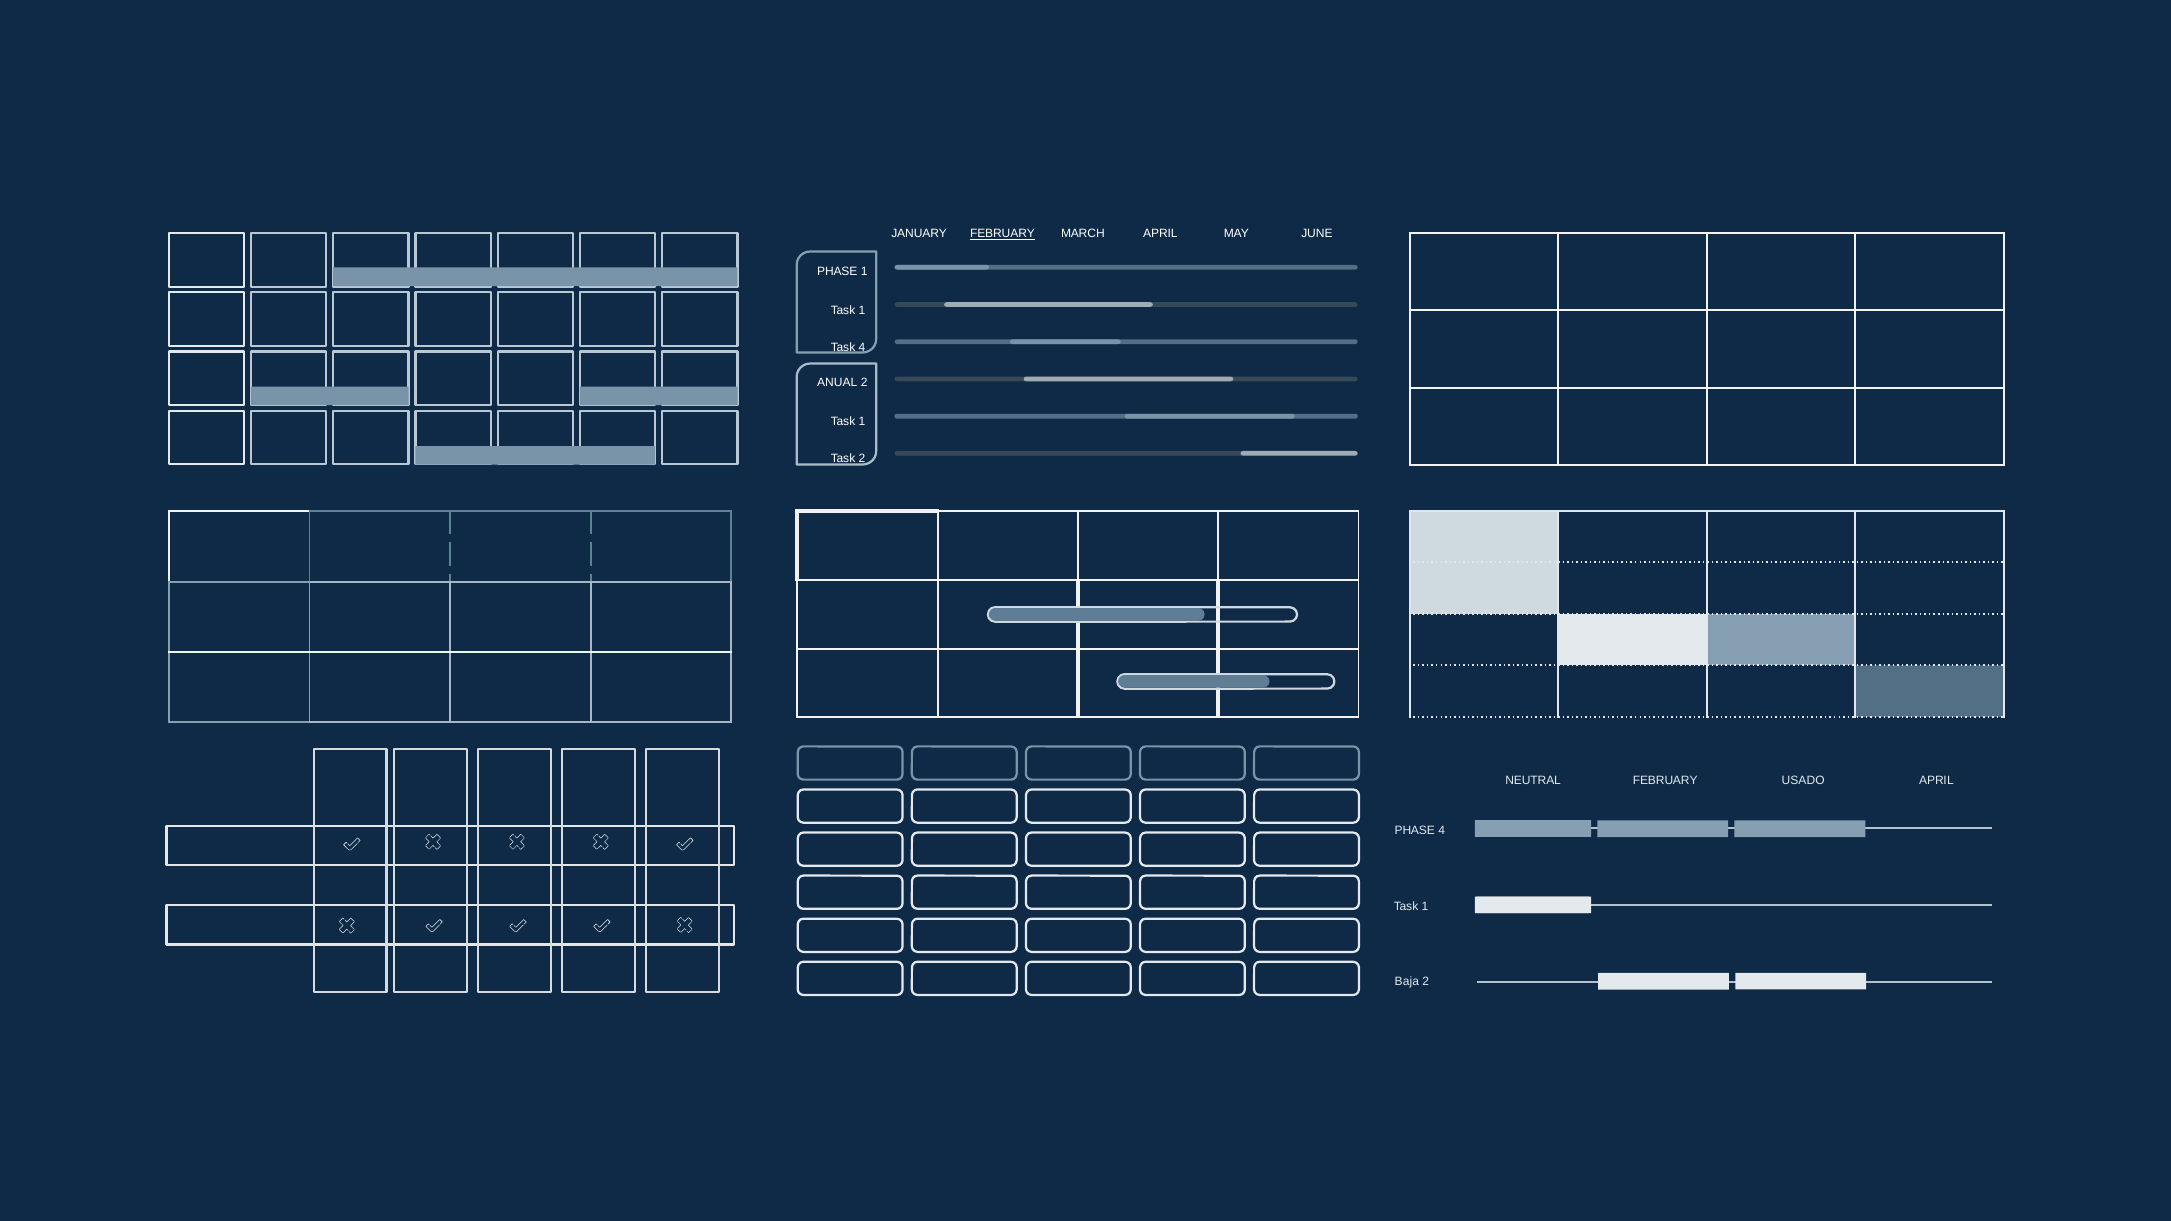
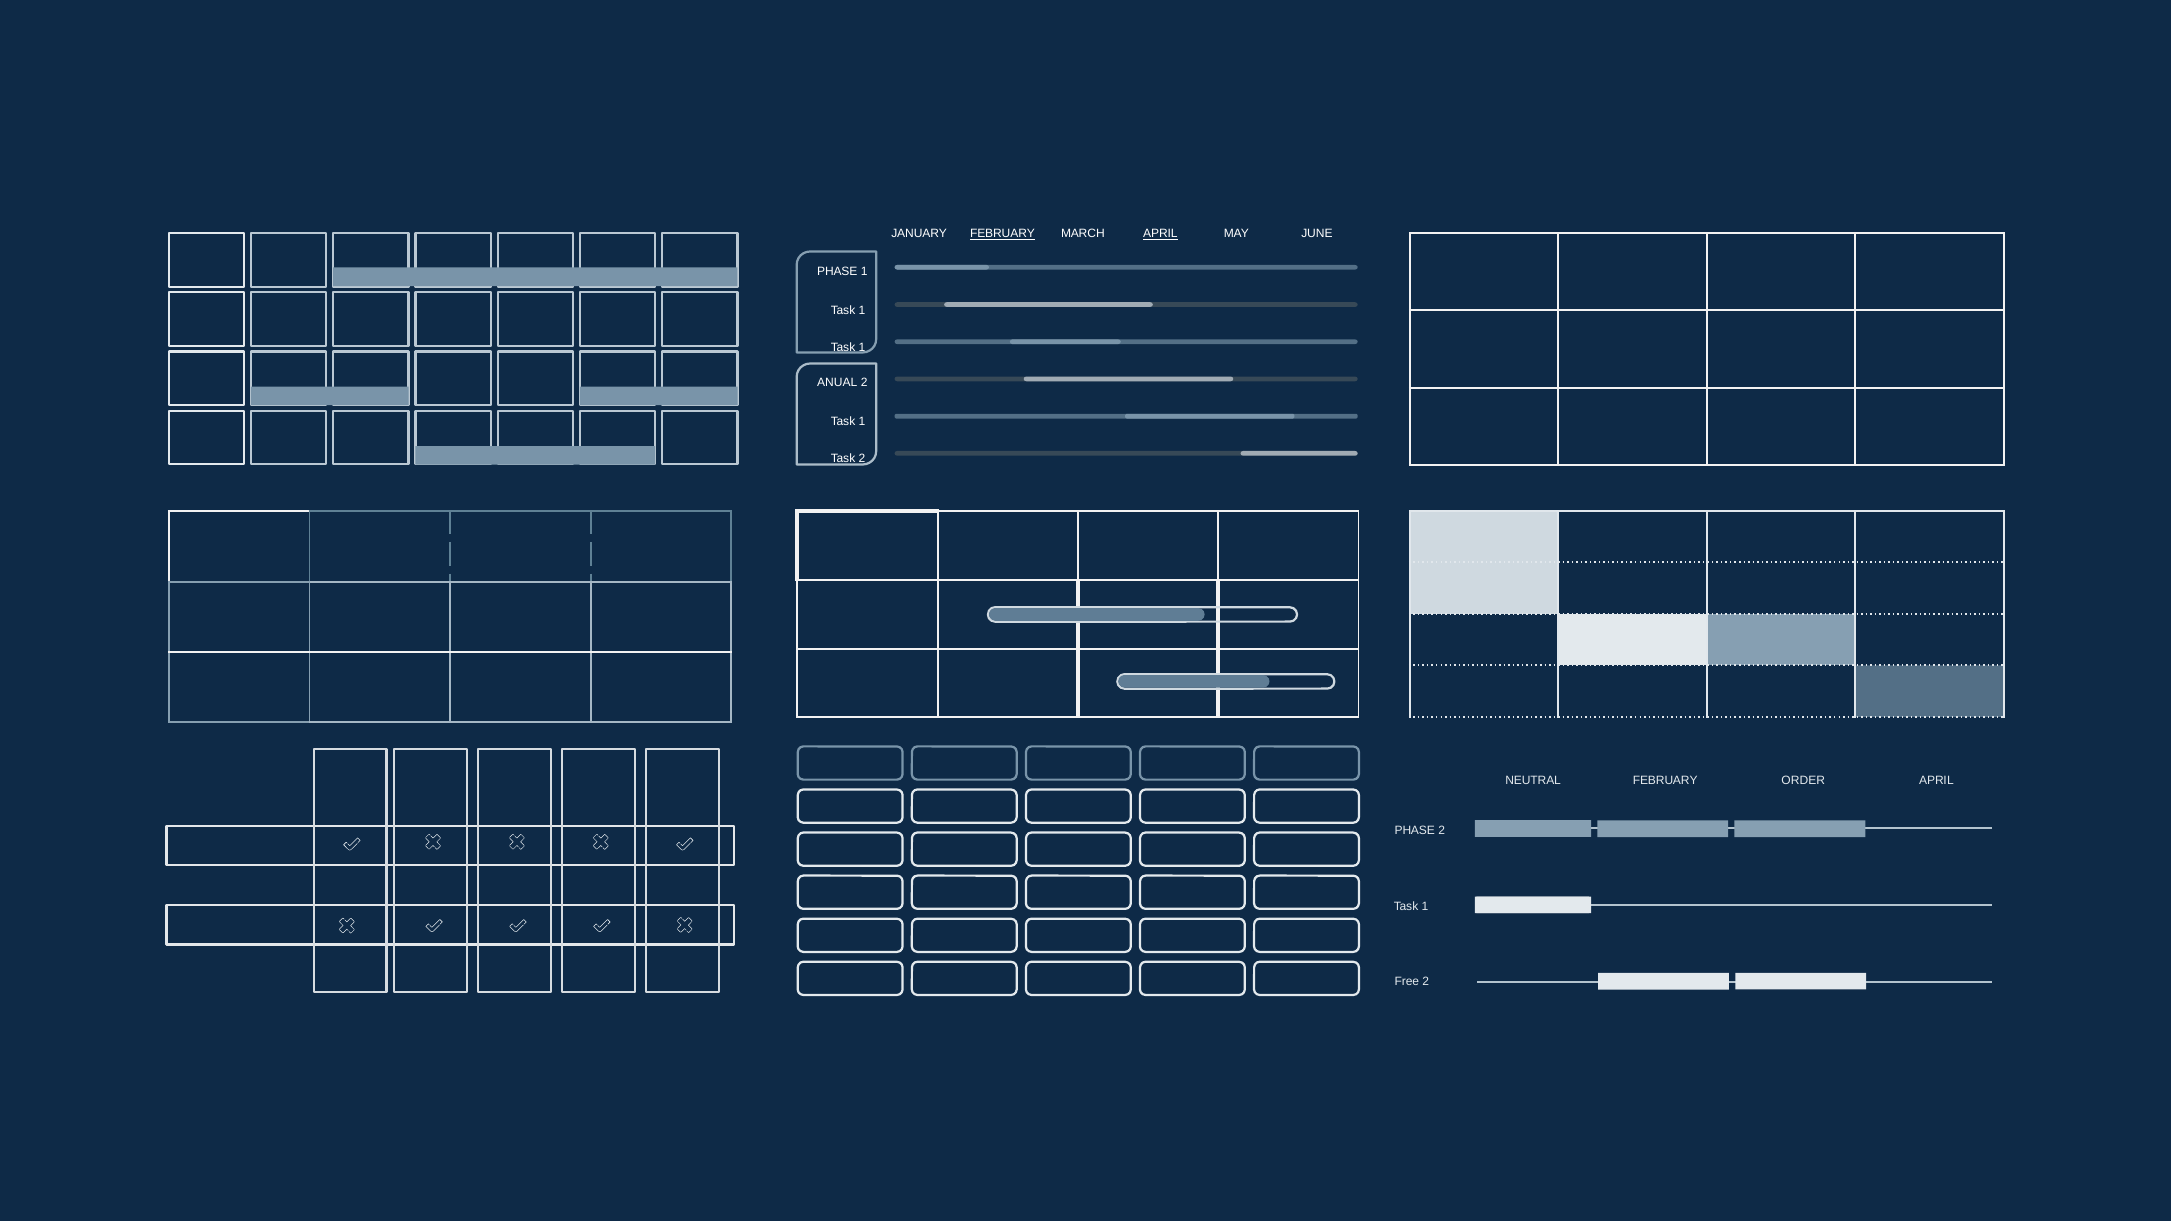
APRIL underline: none -> present (1160, 234)
4: 4 -> 1 (862, 347)
USADO: USADO -> ORDER (1803, 781)
PHASE 4: 4 -> 2 (1442, 831)
Baja: Baja -> Free (1407, 982)
